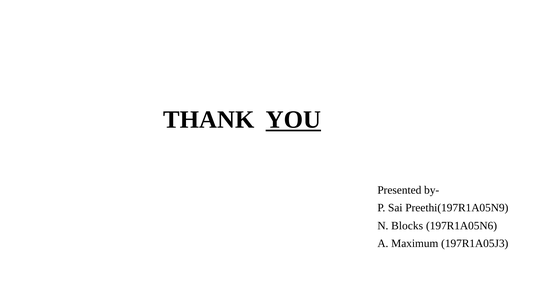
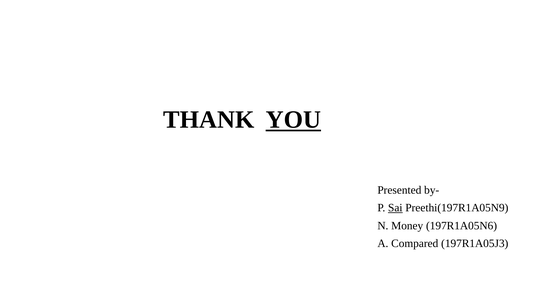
Sai underline: none -> present (395, 208)
Blocks: Blocks -> Money (407, 226)
Maximum: Maximum -> Compared (415, 243)
